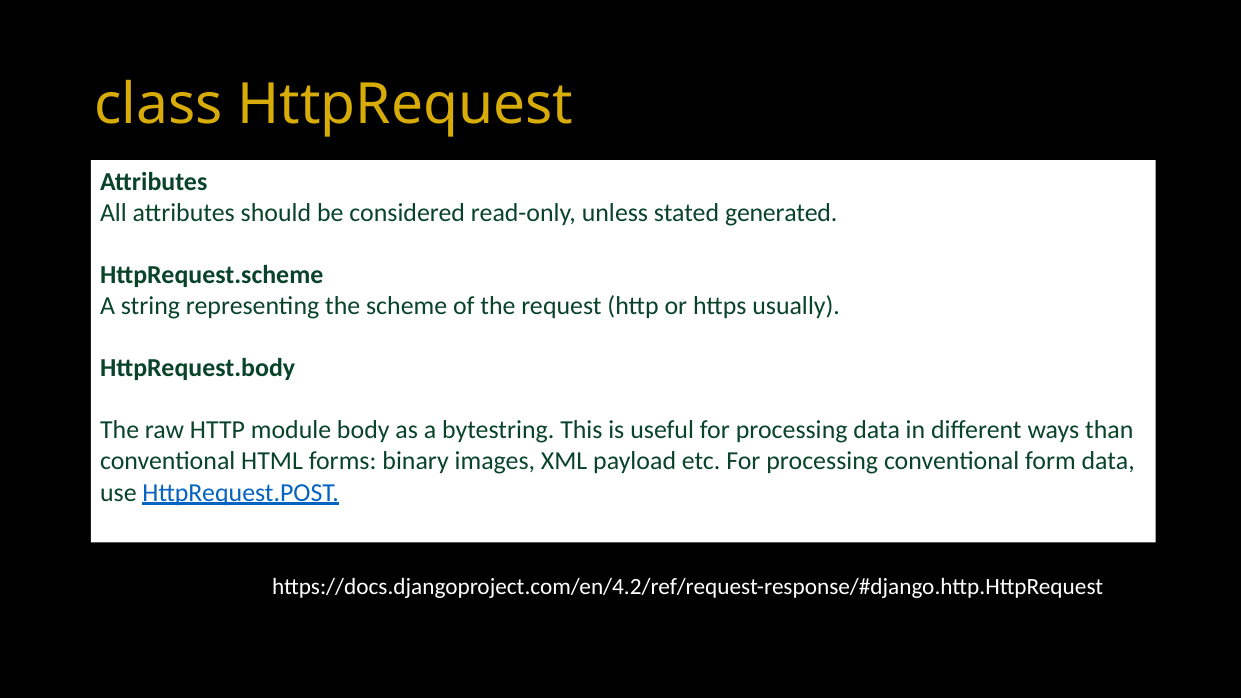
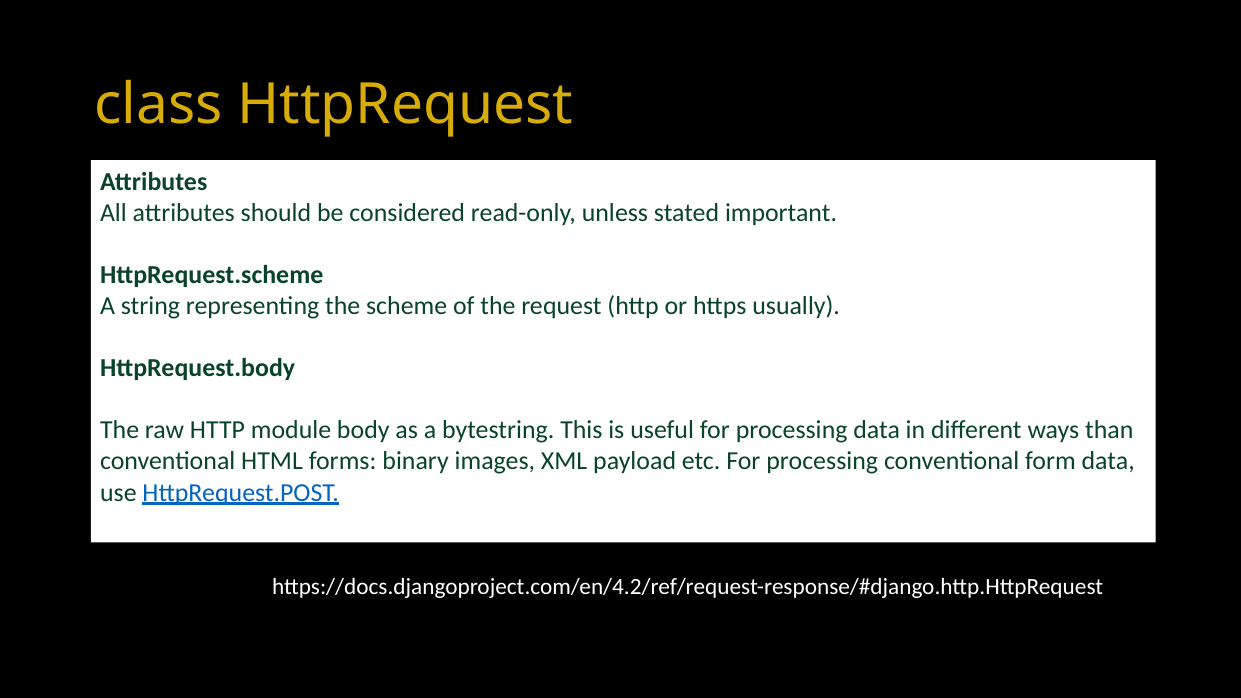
generated: generated -> important (781, 213)
